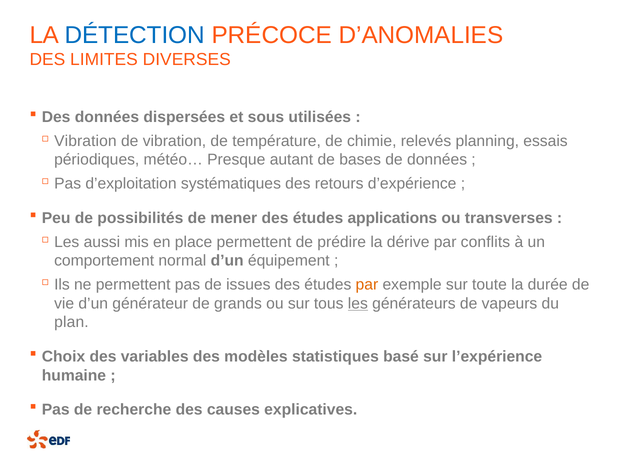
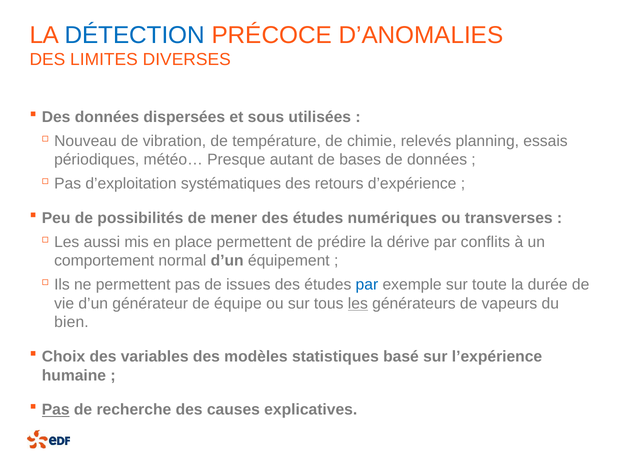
Vibration: Vibration -> Nouveau (85, 141)
applications: applications -> numériques (392, 218)
par colour: orange -> blue (367, 285)
grands: grands -> équipe (238, 304)
plan: plan -> bien (71, 323)
Pas underline: none -> present (56, 410)
